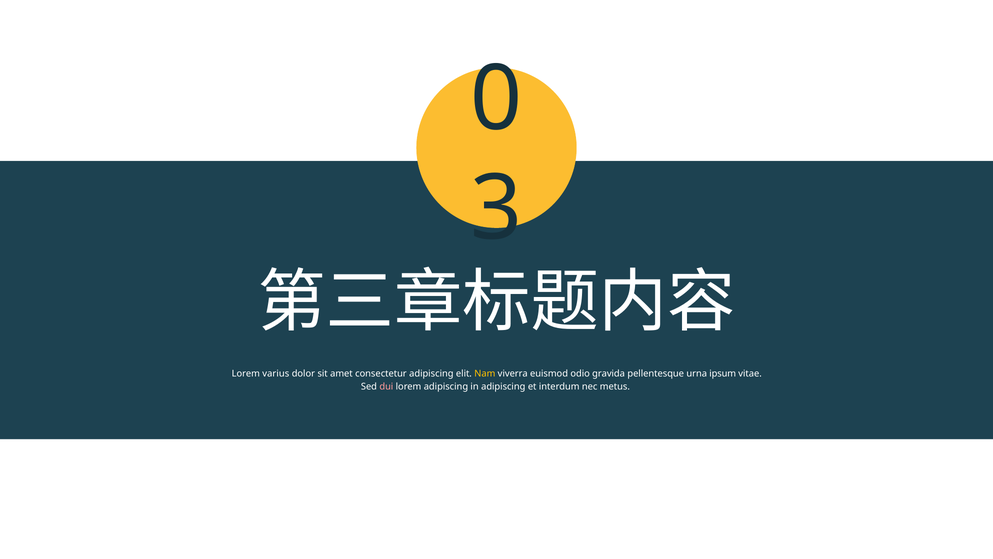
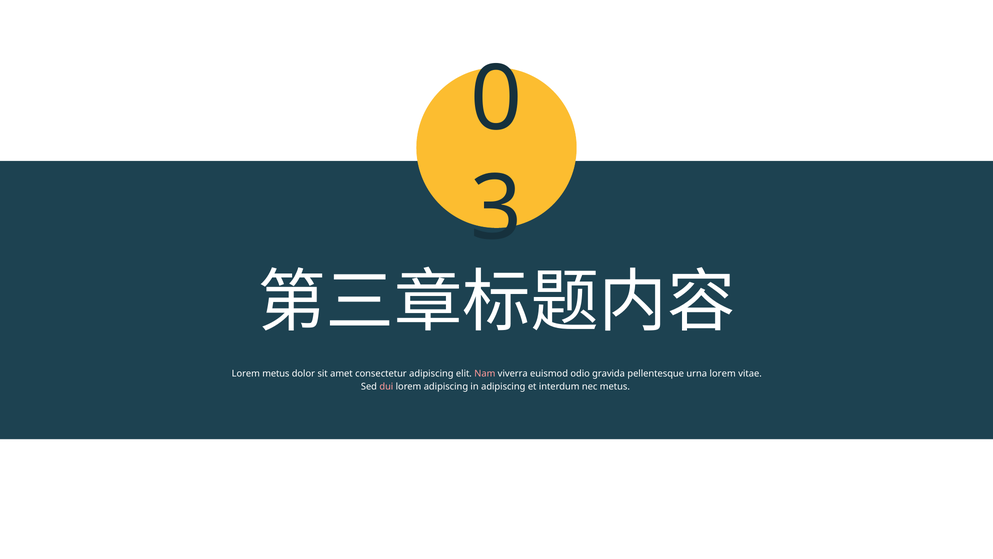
Lorem varius: varius -> metus (276, 373)
Nam colour: yellow -> pink (485, 373)
urna ipsum: ipsum -> lorem (723, 373)
